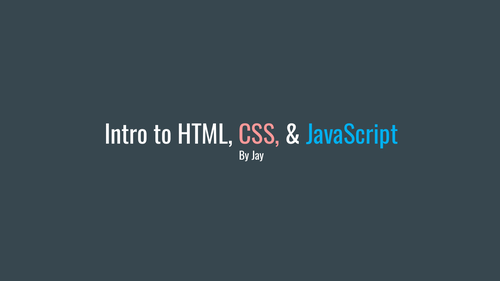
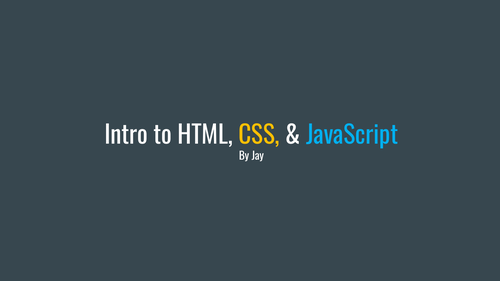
CSS colour: pink -> yellow (259, 136)
